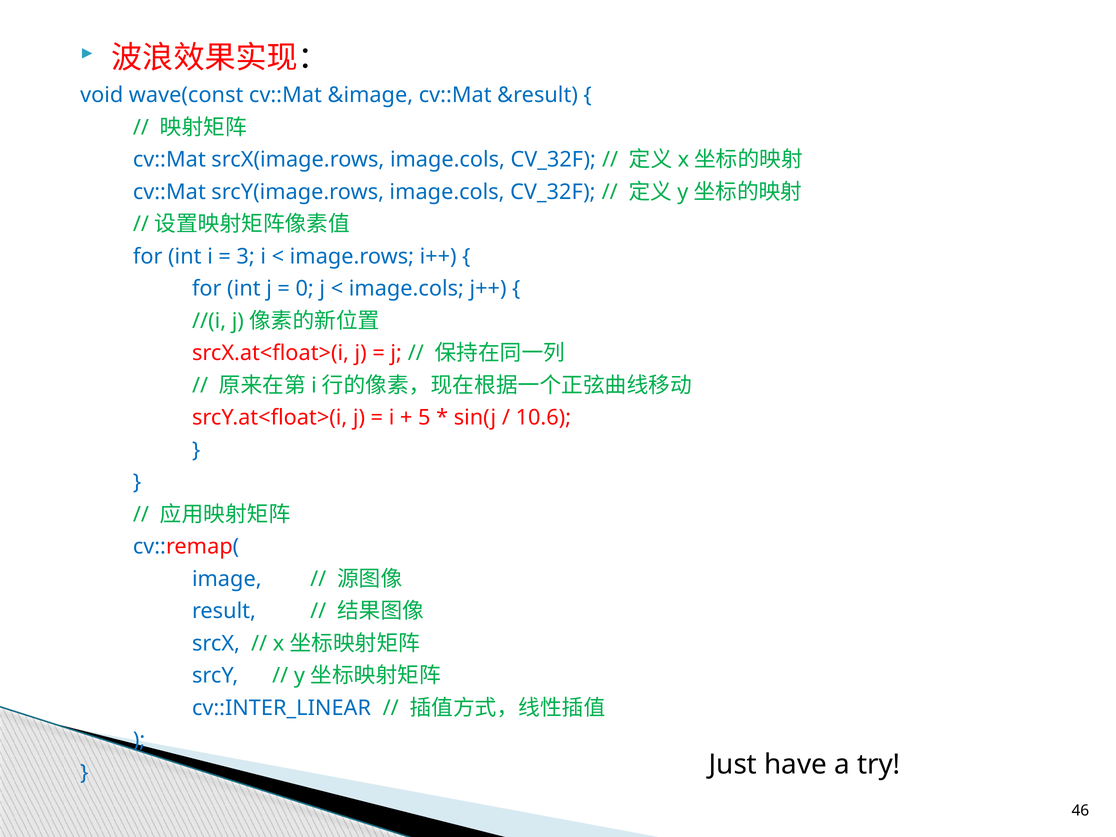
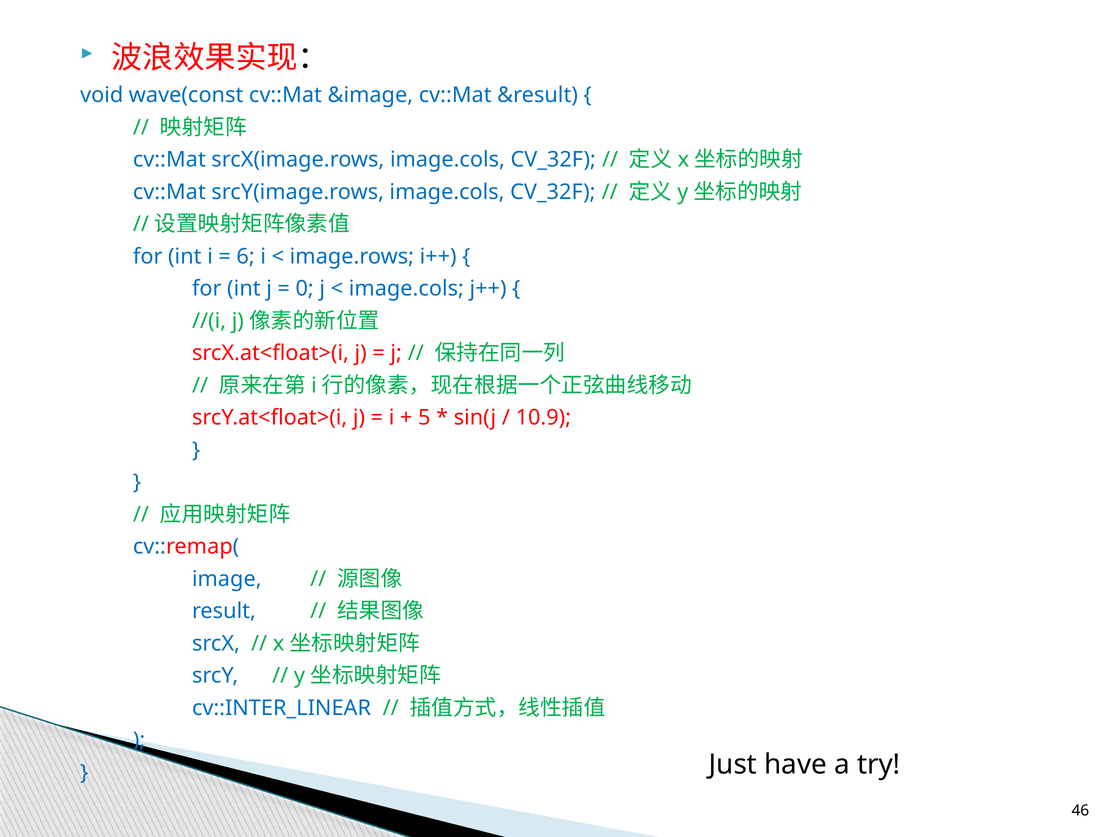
3: 3 -> 6 (246, 257)
10.6: 10.6 -> 10.9 (543, 418)
